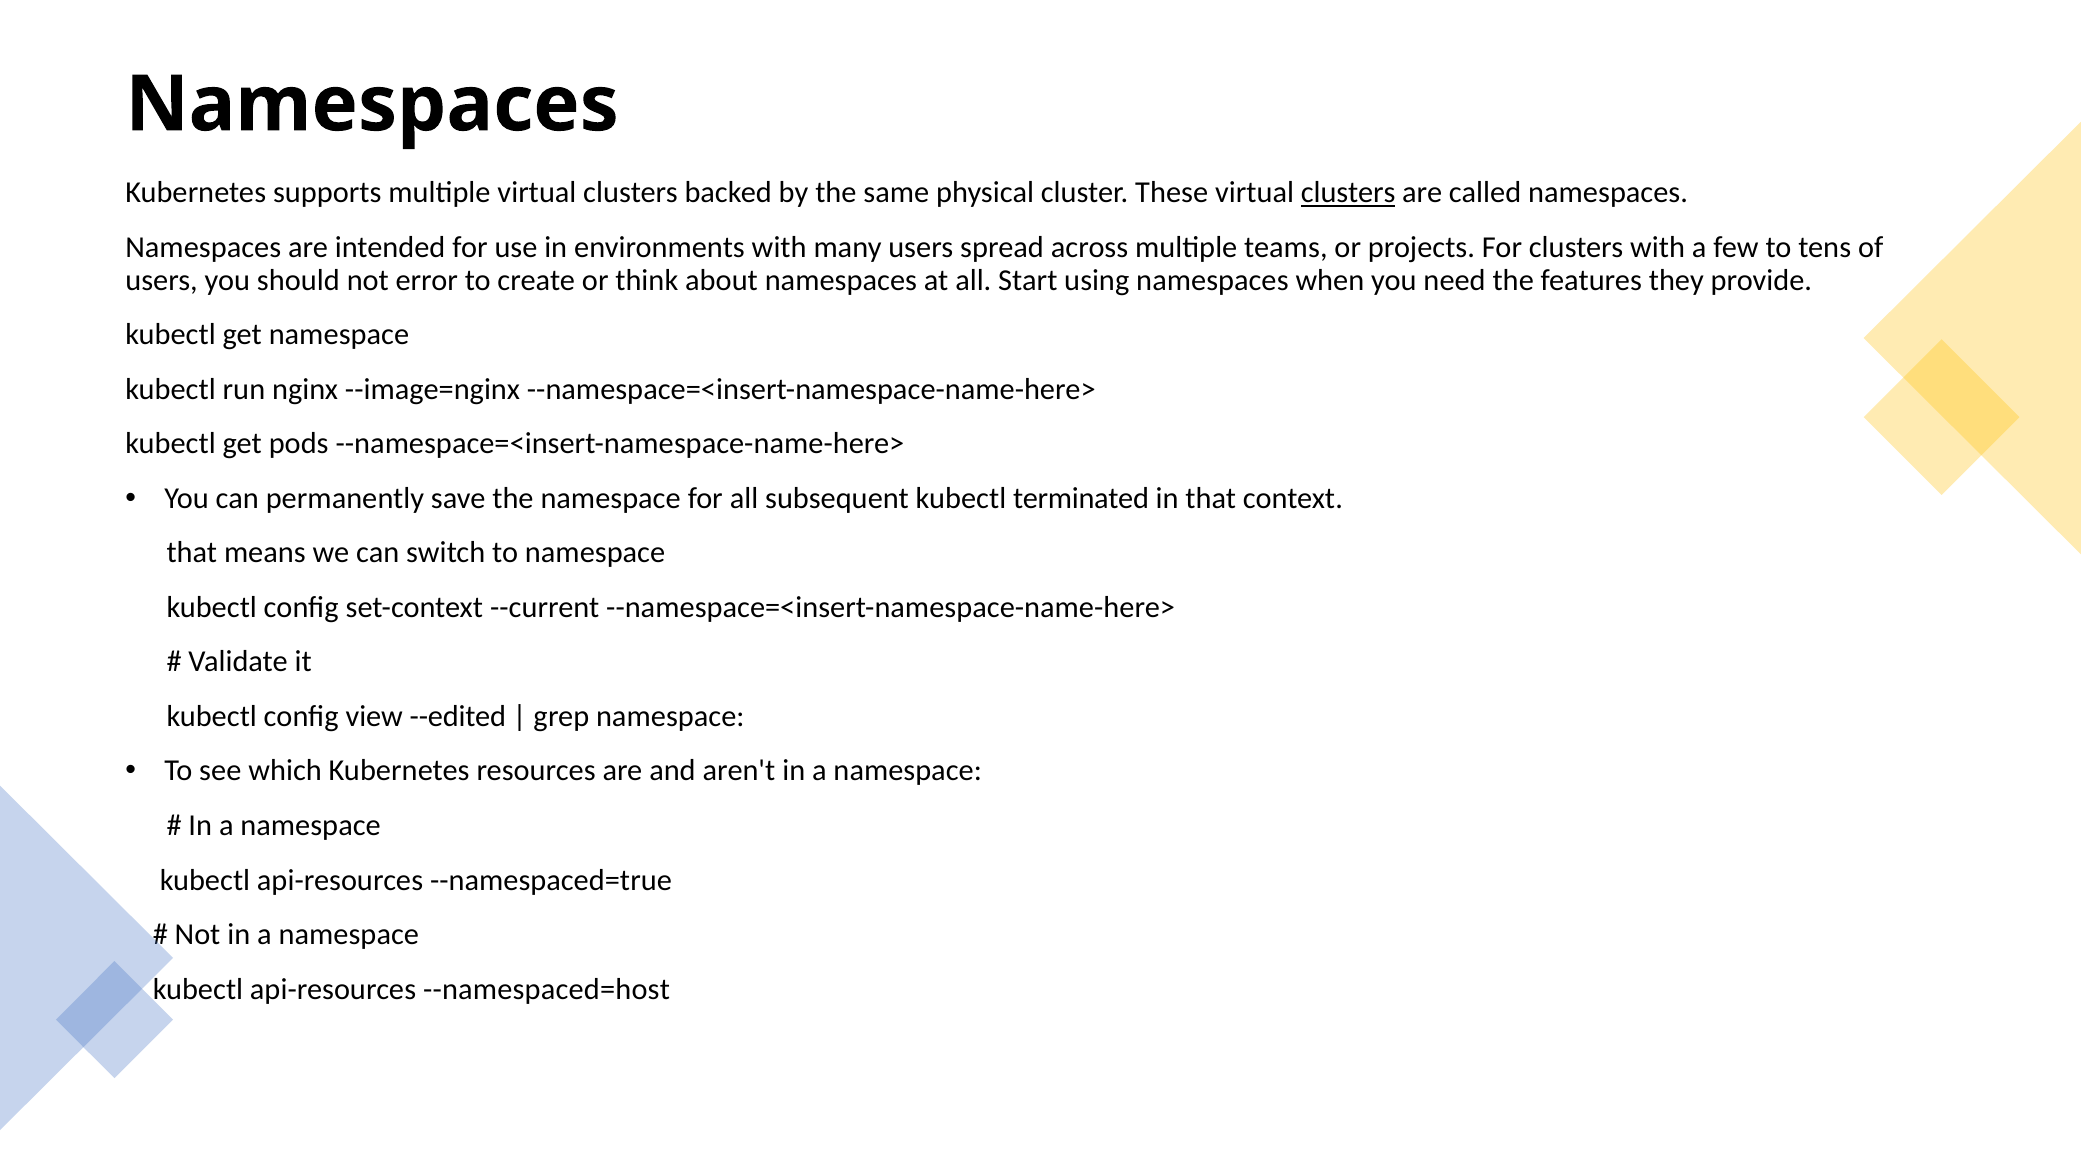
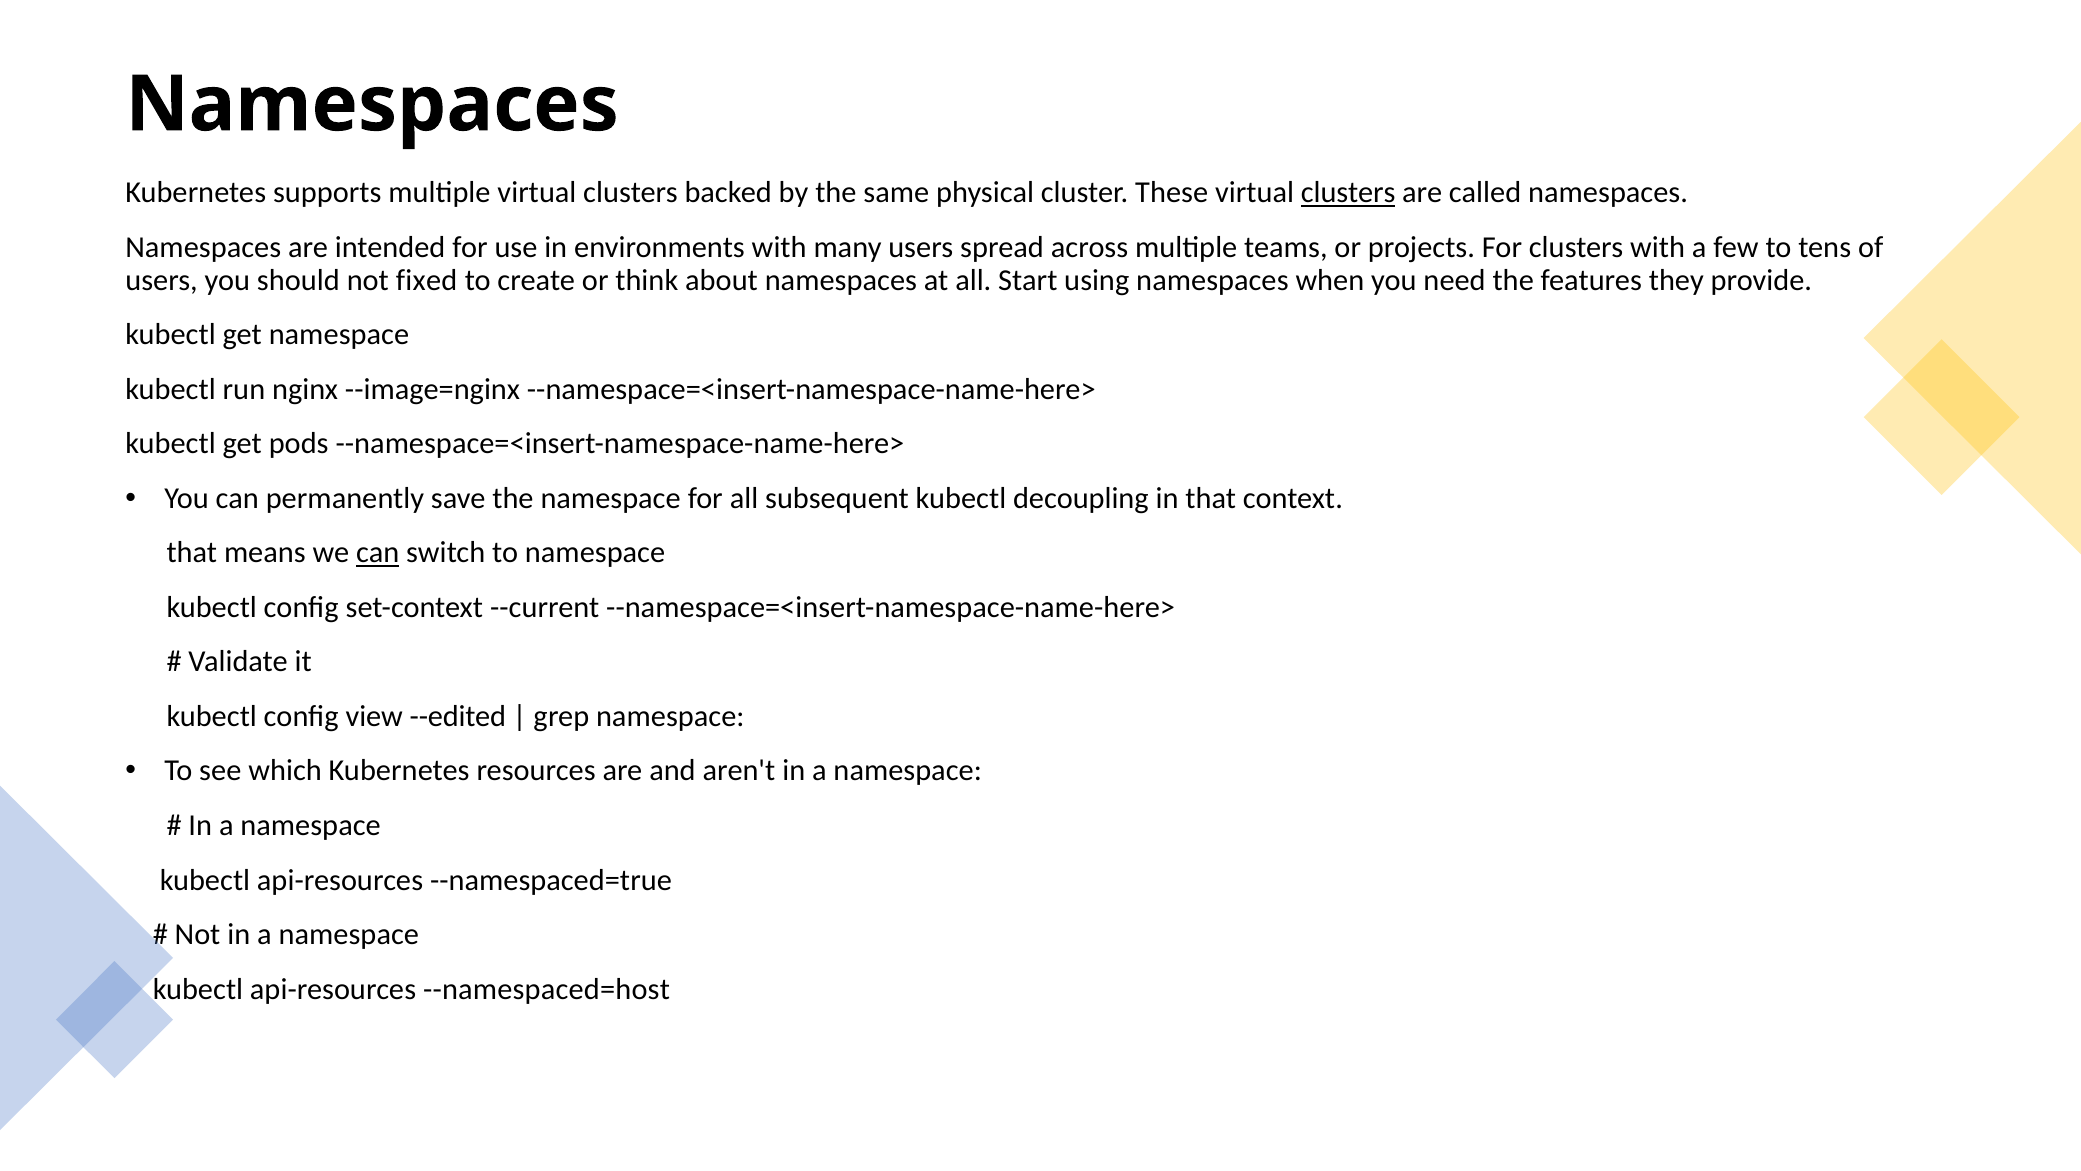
error: error -> fixed (427, 280)
terminated: terminated -> decoupling (1081, 498)
can underline: none -> present (378, 553)
